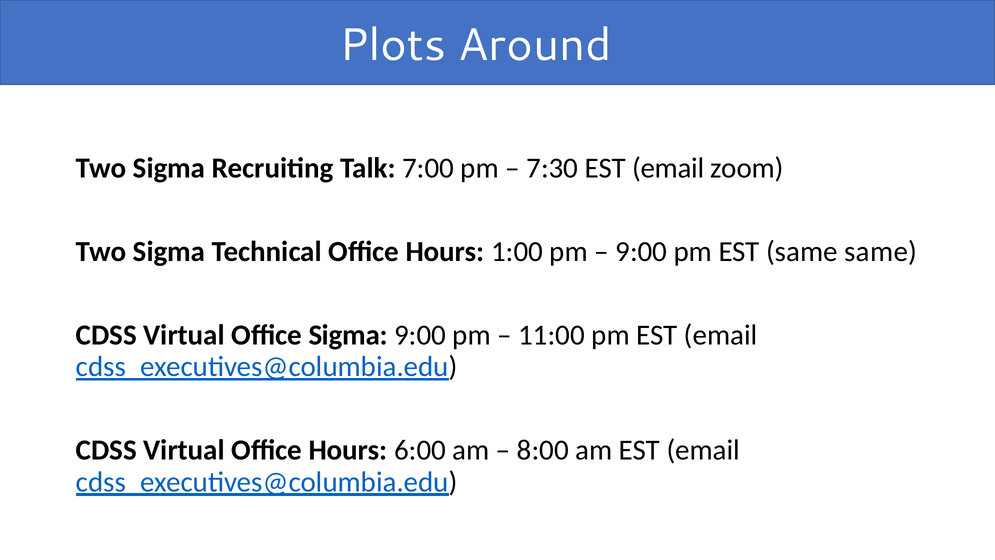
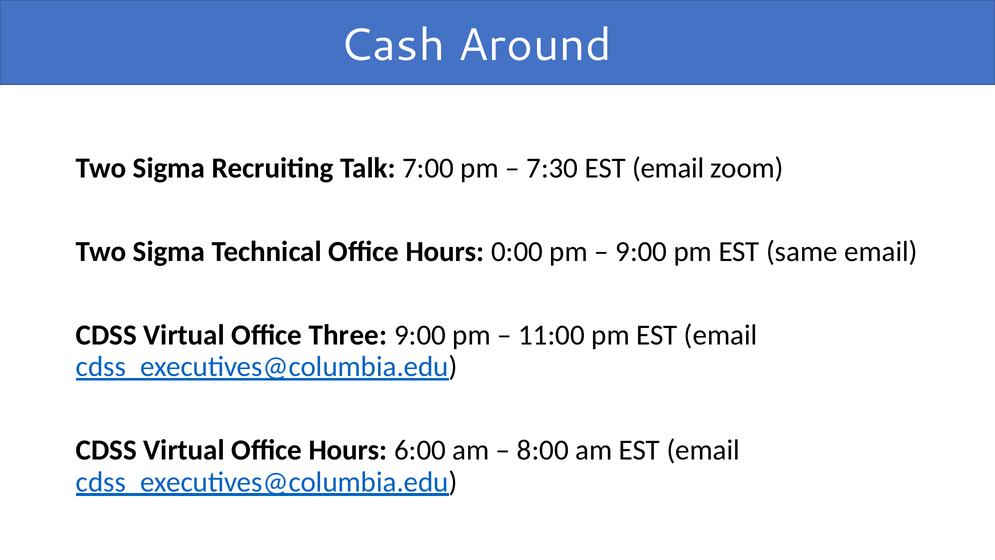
Plots: Plots -> Cash (392, 45)
1:00: 1:00 -> 0:00 (517, 251)
same same: same -> email (881, 251)
Office Sigma: Sigma -> Three (348, 335)
